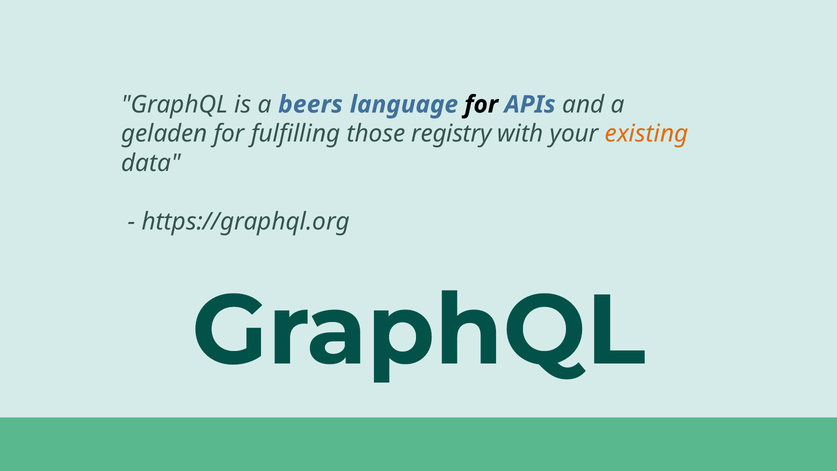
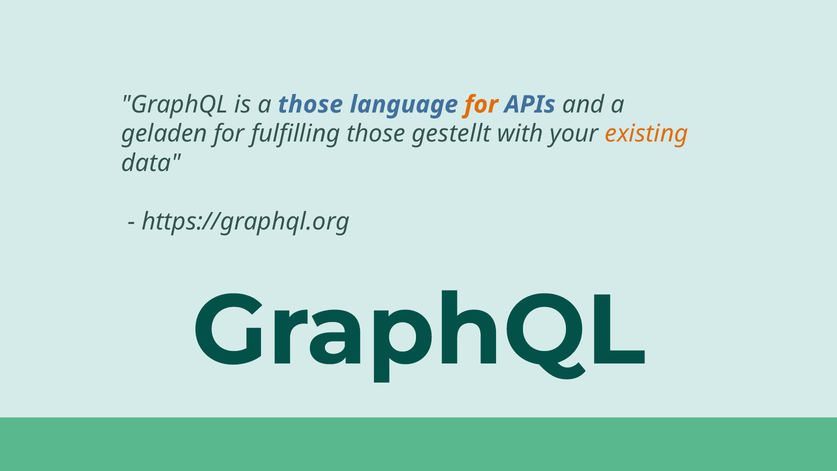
a beers: beers -> those (310, 105)
for colour: black -> orange (481, 105)
registry: registry -> gestellt (451, 134)
